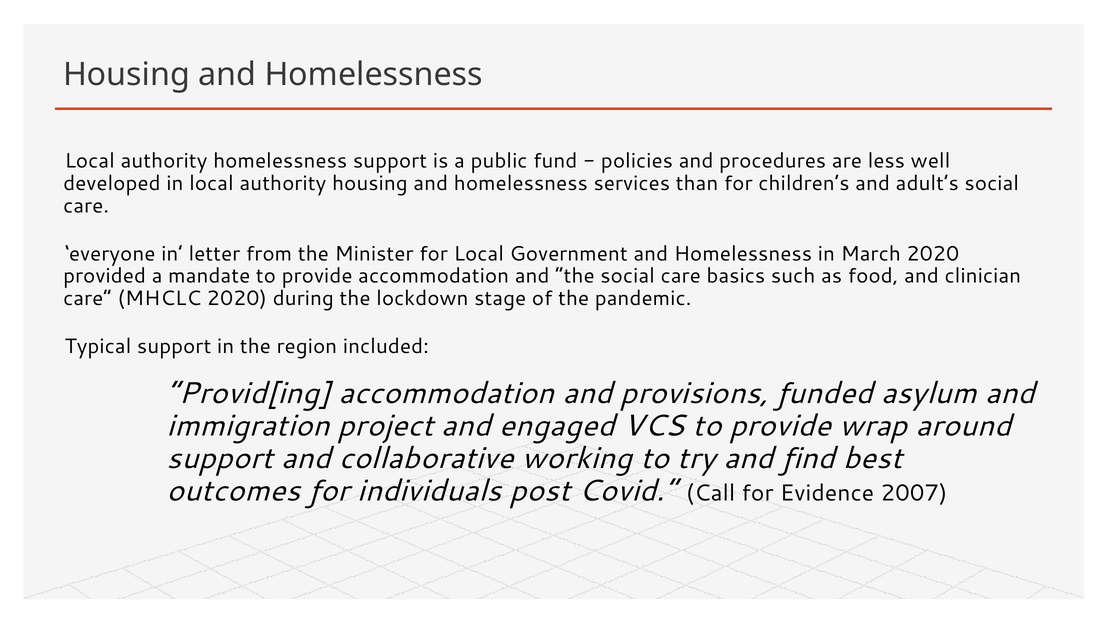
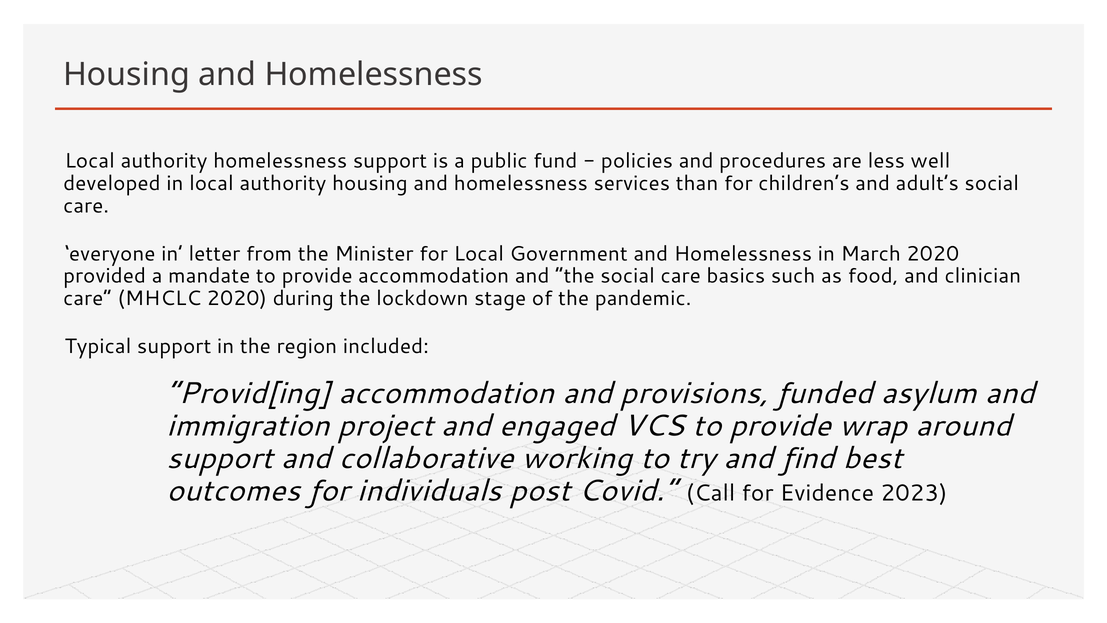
2007: 2007 -> 2023 (914, 493)
